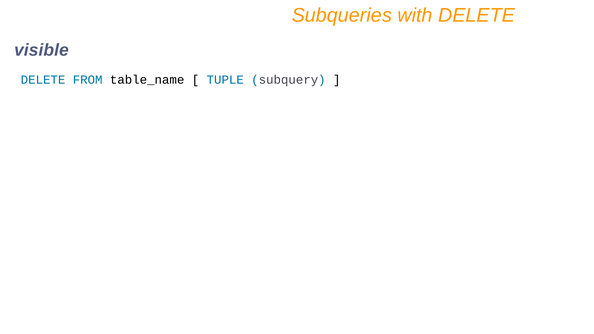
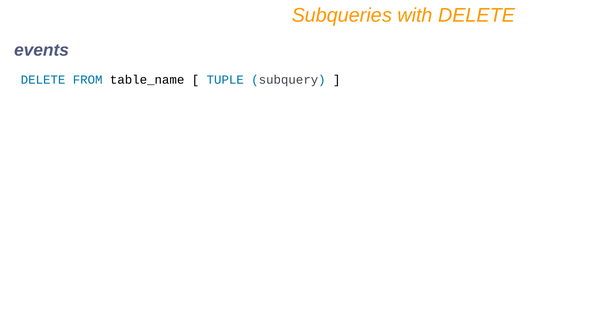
visible: visible -> events (42, 50)
